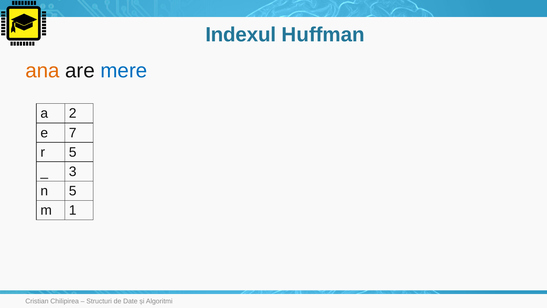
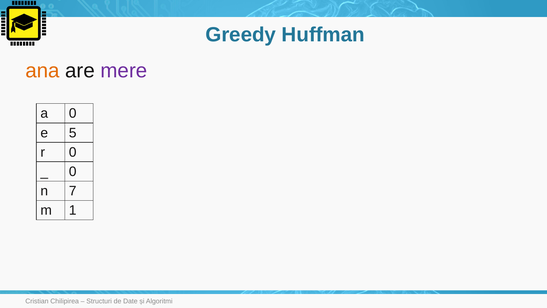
Indexul: Indexul -> Greedy (241, 35)
mere colour: blue -> purple (124, 71)
a 2: 2 -> 0 (73, 113)
7: 7 -> 5 (73, 133)
r 5: 5 -> 0 (73, 152)
3: 3 -> 0 (73, 171)
n 5: 5 -> 7 (73, 191)
